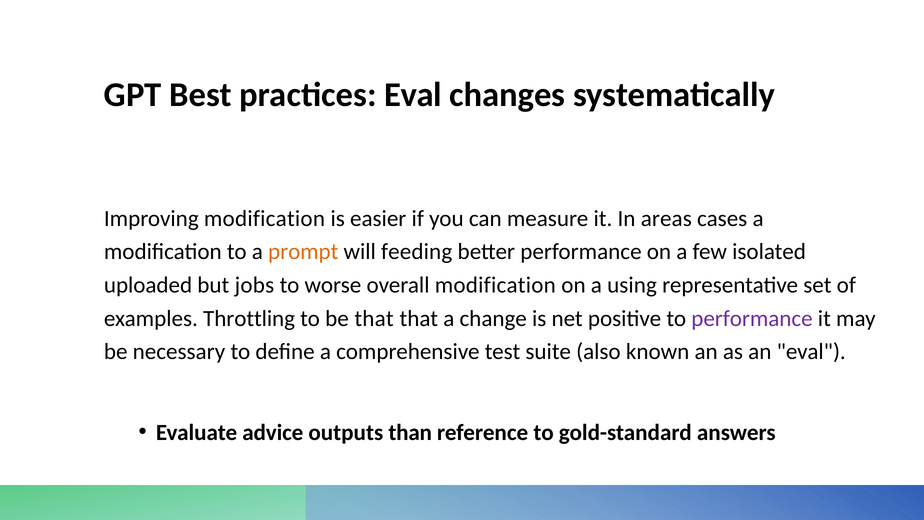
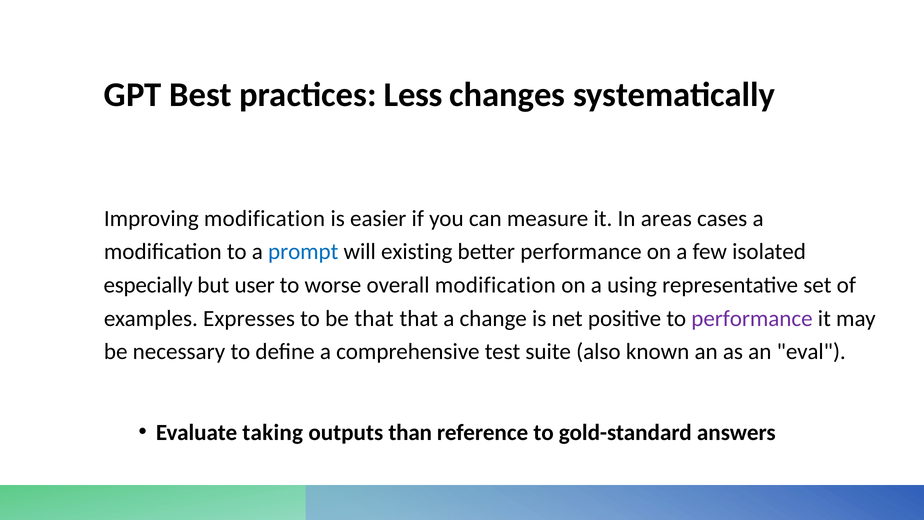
practices Eval: Eval -> Less (413, 95)
prompt colour: orange -> blue (303, 252)
feeding: feeding -> existing (417, 252)
uploaded: uploaded -> especially (148, 285)
jobs: jobs -> user (255, 285)
Throttling: Throttling -> Expresses (249, 318)
advice: advice -> taking (273, 432)
